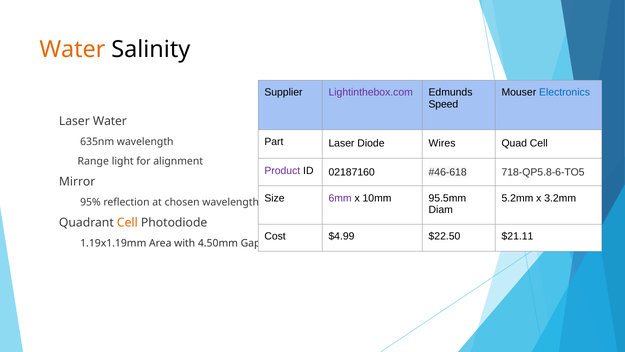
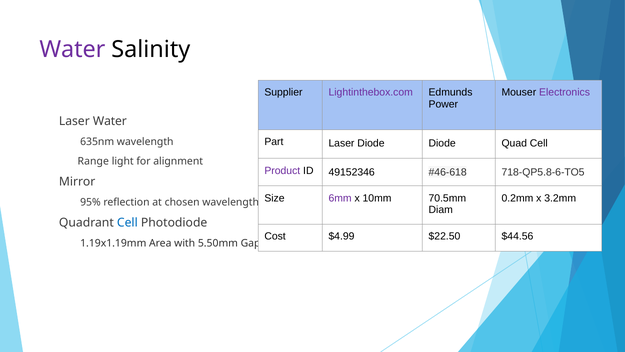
Water colour: orange -> purple (72, 49)
Electronics colour: blue -> purple (565, 92)
Speed: Speed -> Power (443, 104)
Diode Wires: Wires -> Diode (442, 143)
02187160: 02187160 -> 49152346 (352, 172)
95.5mm: 95.5mm -> 70.5mm (447, 198)
5.2mm: 5.2mm -> 0.2mm (517, 198)
Cell colour: orange -> blue (127, 223)
$21.11: $21.11 -> $44.56 (517, 236)
4.50mm: 4.50mm -> 5.50mm (218, 243)
